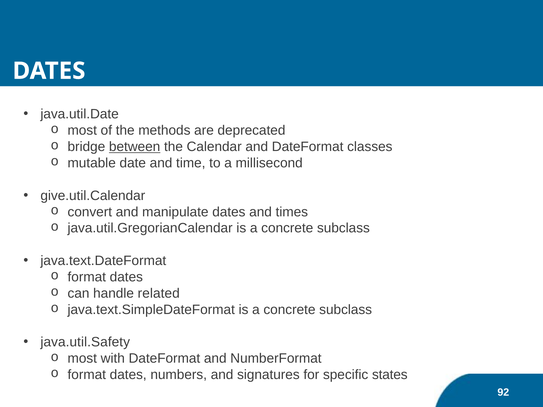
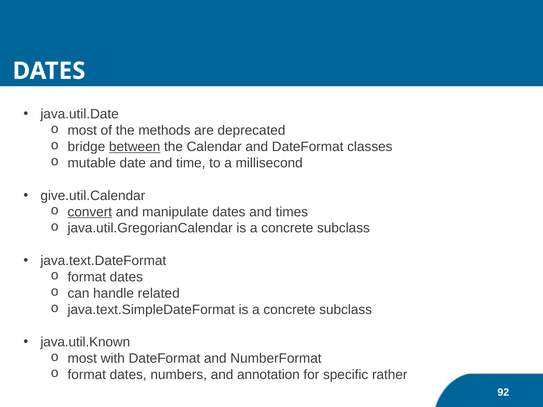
convert underline: none -> present (90, 212)
java.util.Safety: java.util.Safety -> java.util.Known (85, 342)
signatures: signatures -> annotation (268, 375)
states: states -> rather (390, 375)
